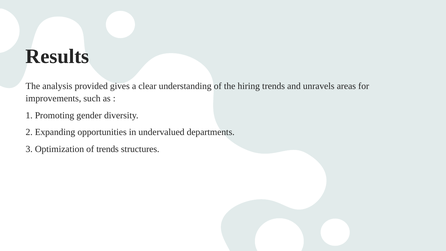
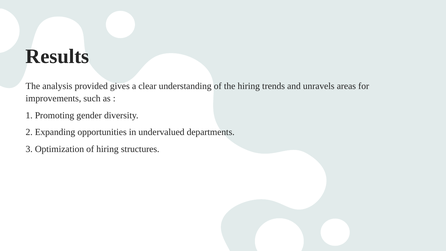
of trends: trends -> hiring (107, 149)
